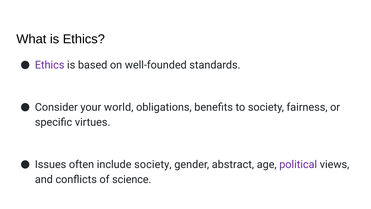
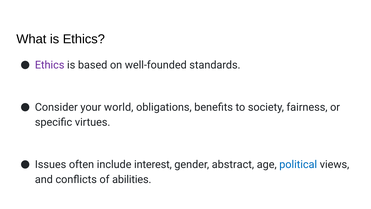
include society: society -> interest (153, 164)
political colour: purple -> blue (298, 164)
science: science -> abilities (132, 179)
